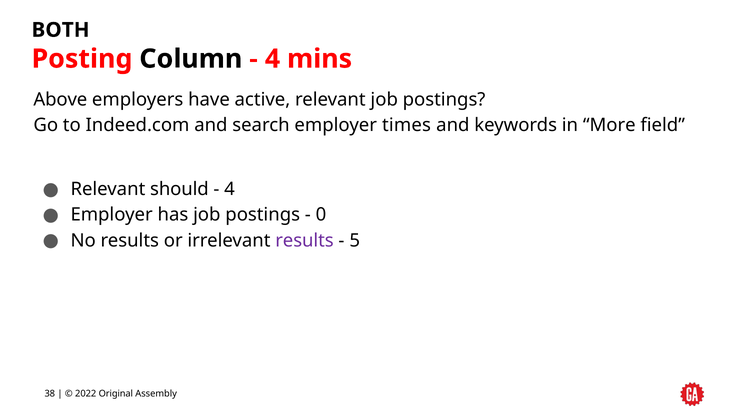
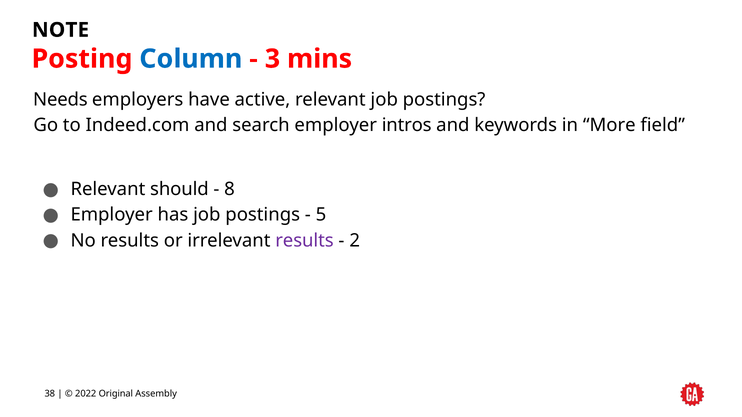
BOTH: BOTH -> NOTE (61, 30)
Column colour: black -> blue (191, 59)
4: 4 -> 3 (272, 59)
Above: Above -> Needs (60, 100)
times: times -> intros (407, 125)
4: 4 -> 8 (229, 189)
0: 0 -> 5 (321, 215)
5: 5 -> 2 (355, 241)
